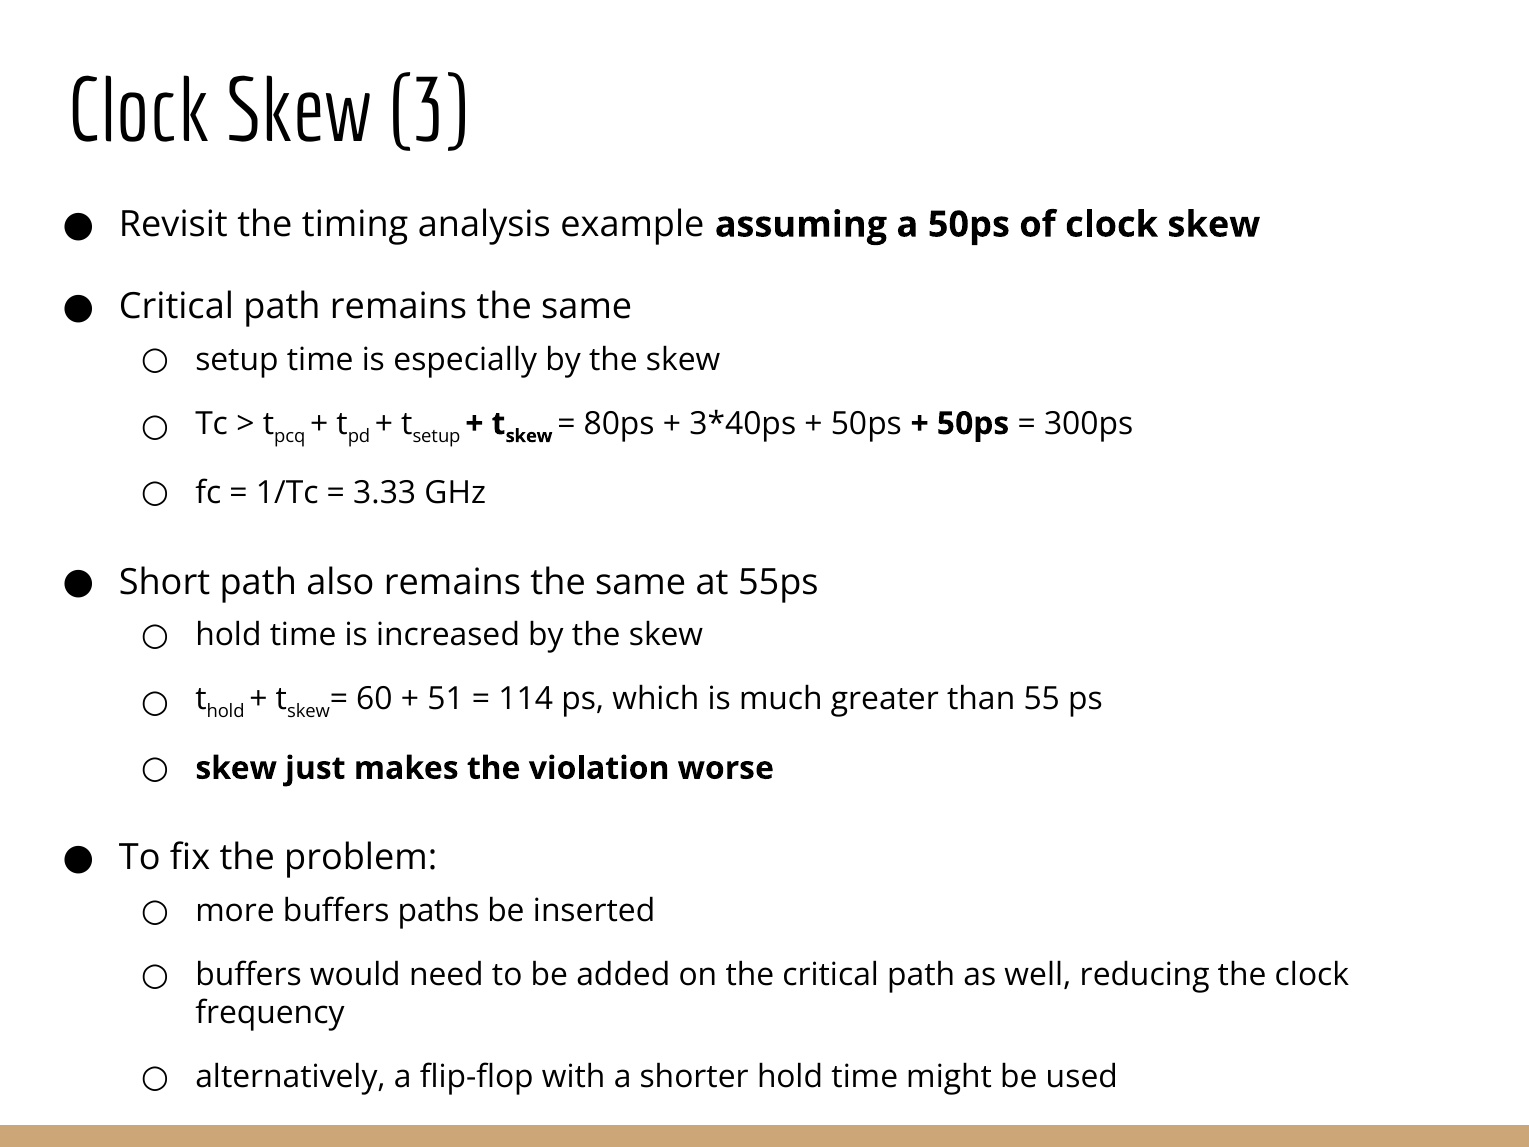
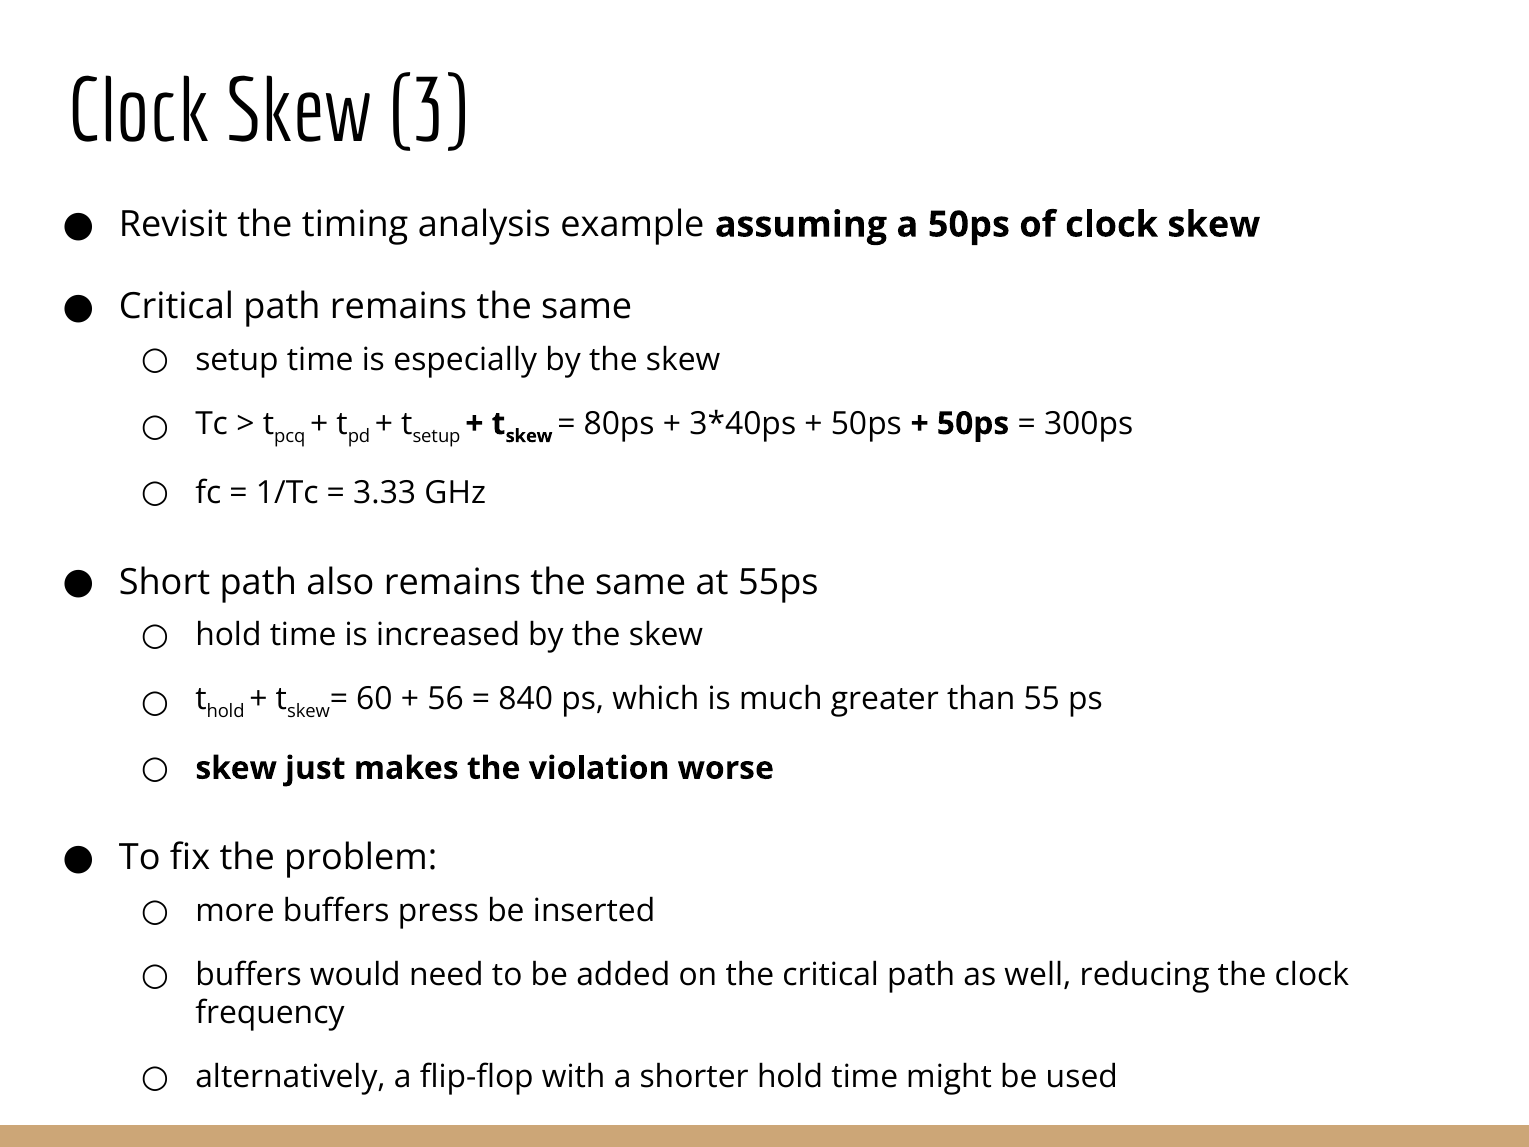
51: 51 -> 56 (446, 699)
114: 114 -> 840 (526, 699)
paths: paths -> press (438, 911)
